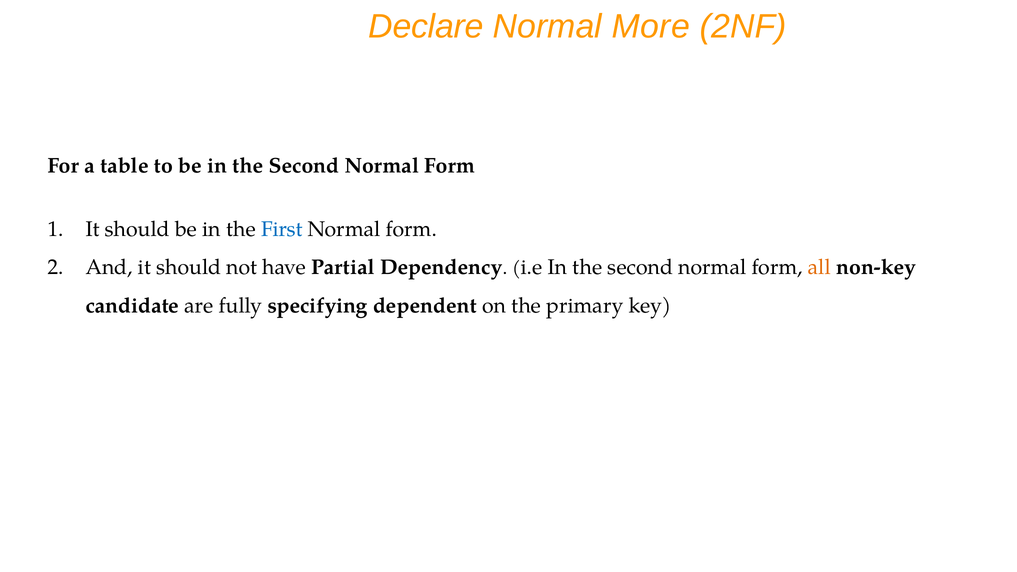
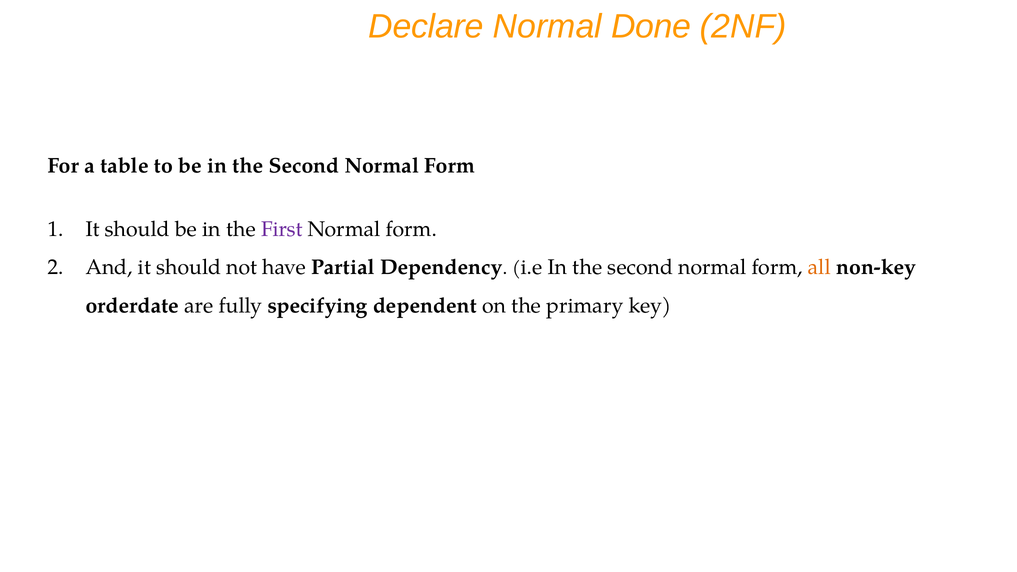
More: More -> Done (651, 26)
First colour: blue -> purple (282, 229)
candidate: candidate -> orderdate (132, 306)
